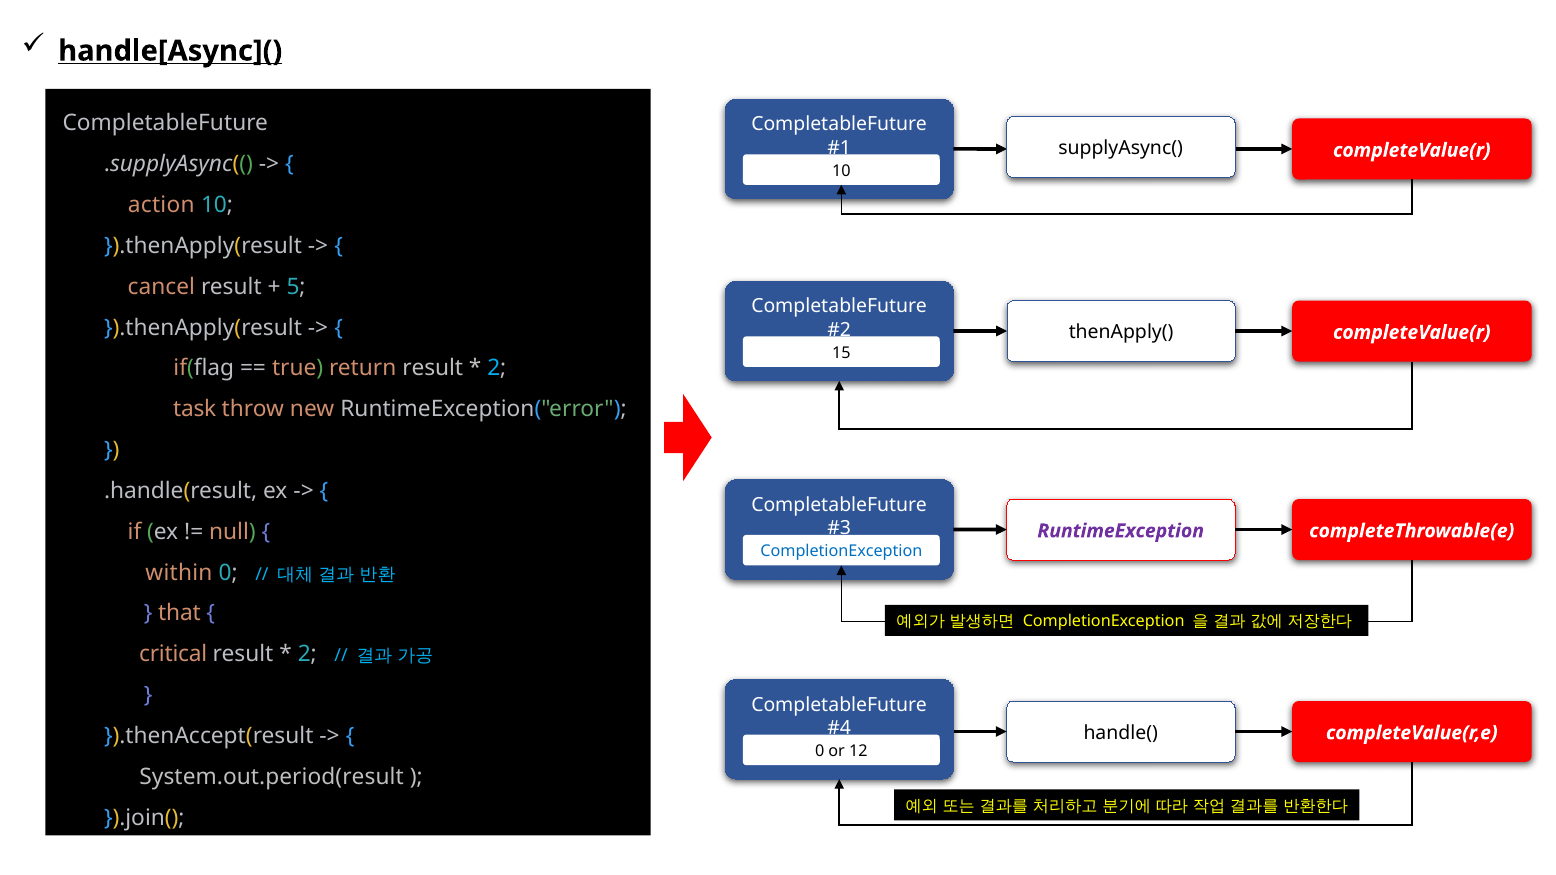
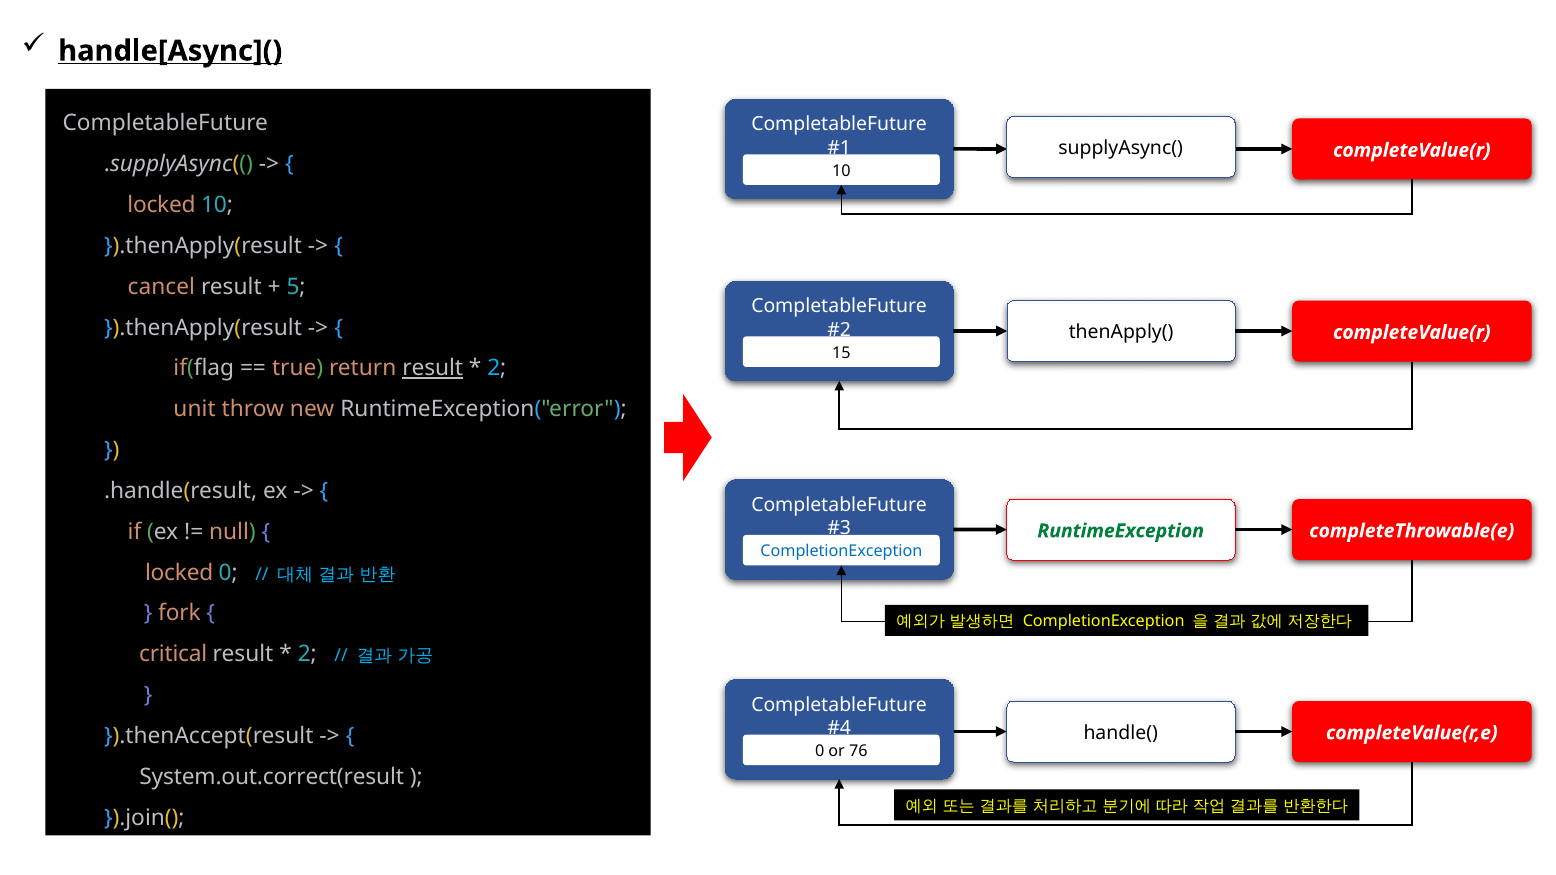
action: action -> locked (161, 205)
result underline: none -> present (433, 369)
task: task -> unit (195, 409)
RuntimeException colour: purple -> green (1121, 531)
within: within -> locked (179, 573)
that: that -> fork (179, 614)
12: 12 -> 76 (858, 751)
System.out.period(result: System.out.period(result -> System.out.correct(result (272, 777)
